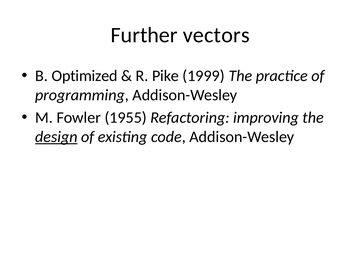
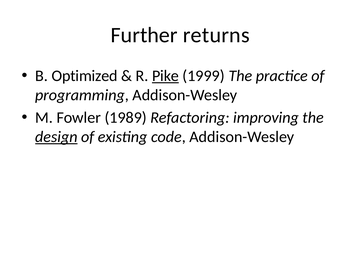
vectors: vectors -> returns (216, 35)
Pike underline: none -> present (166, 76)
1955: 1955 -> 1989 (126, 117)
